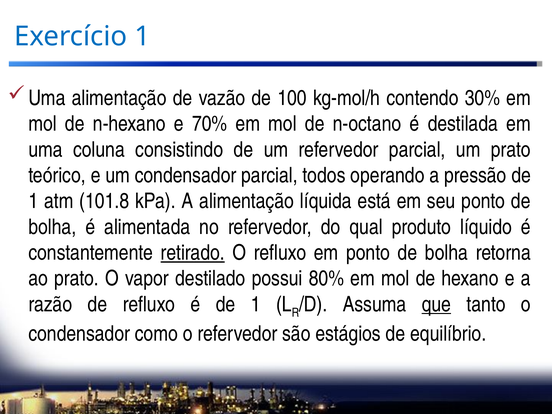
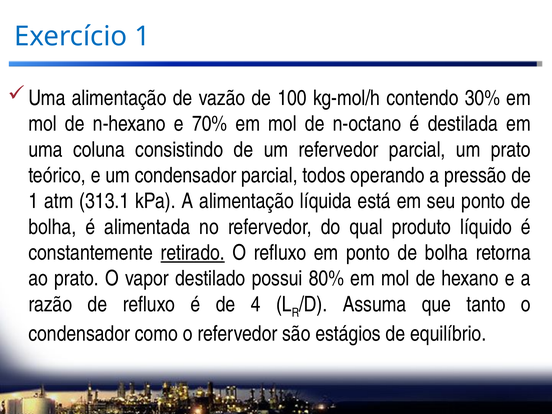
101.8: 101.8 -> 313.1 (104, 201)
é de 1: 1 -> 4 (256, 304)
que underline: present -> none (436, 304)
